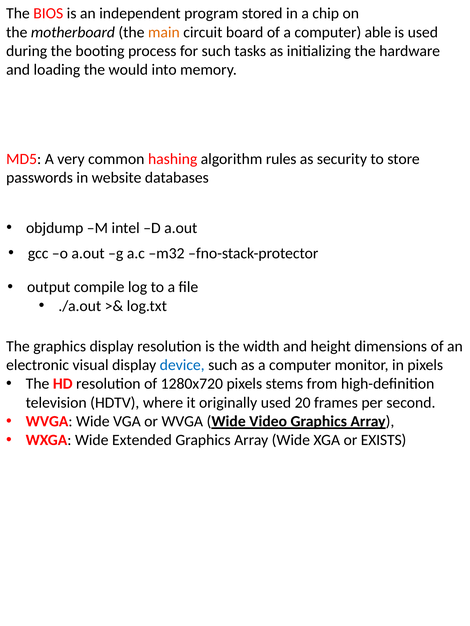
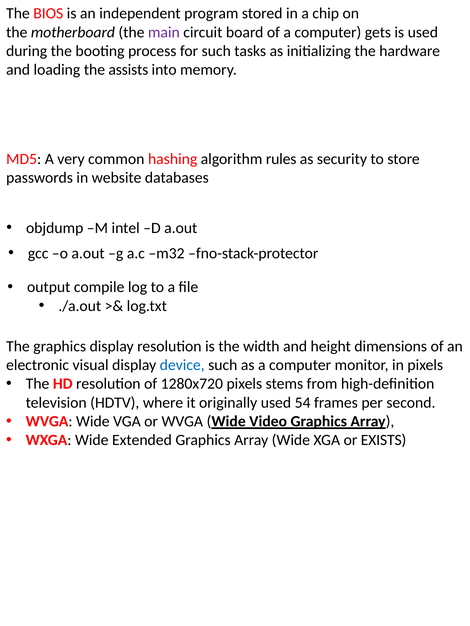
main colour: orange -> purple (164, 32)
able: able -> gets (378, 32)
would: would -> assists (128, 70)
20: 20 -> 54 (303, 403)
